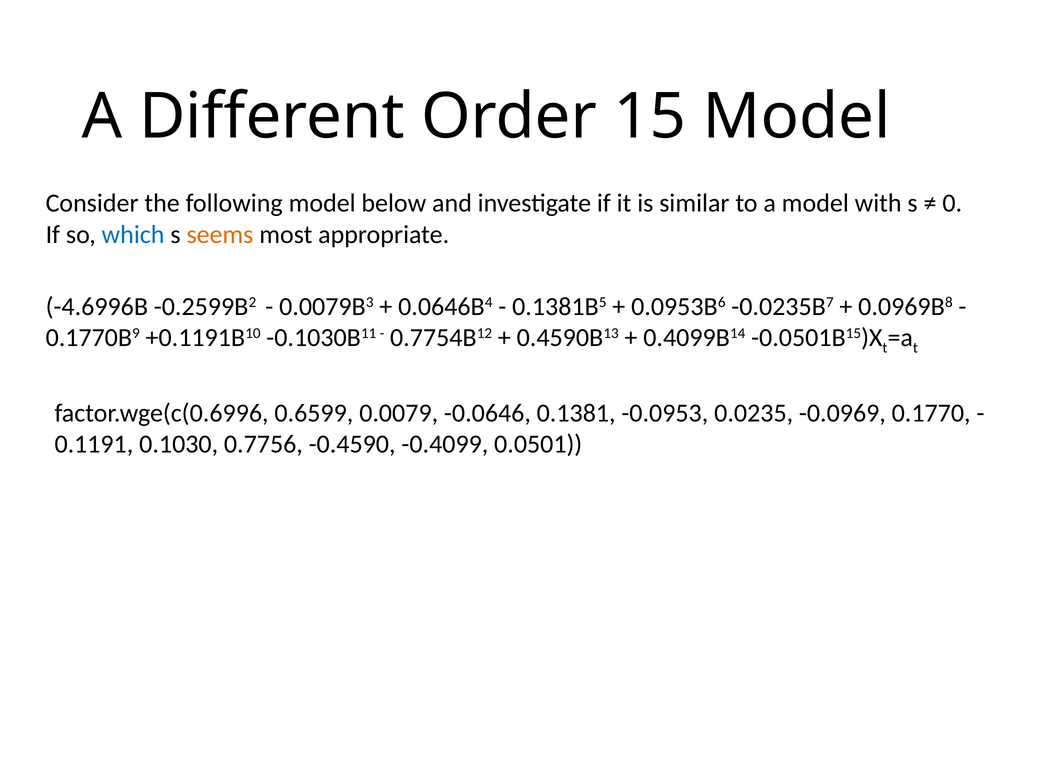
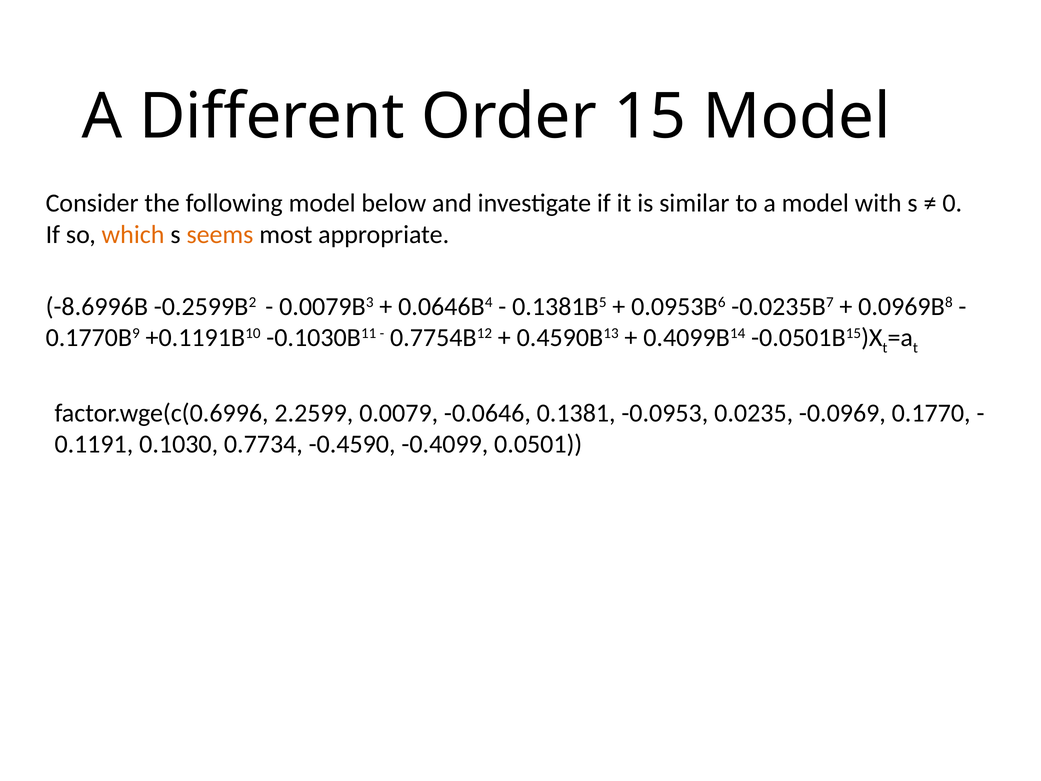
which colour: blue -> orange (133, 235)
-4.6996B: -4.6996B -> -8.6996B (97, 306)
0.6599: 0.6599 -> 2.2599 (314, 413)
0.7756: 0.7756 -> 0.7734 (263, 444)
